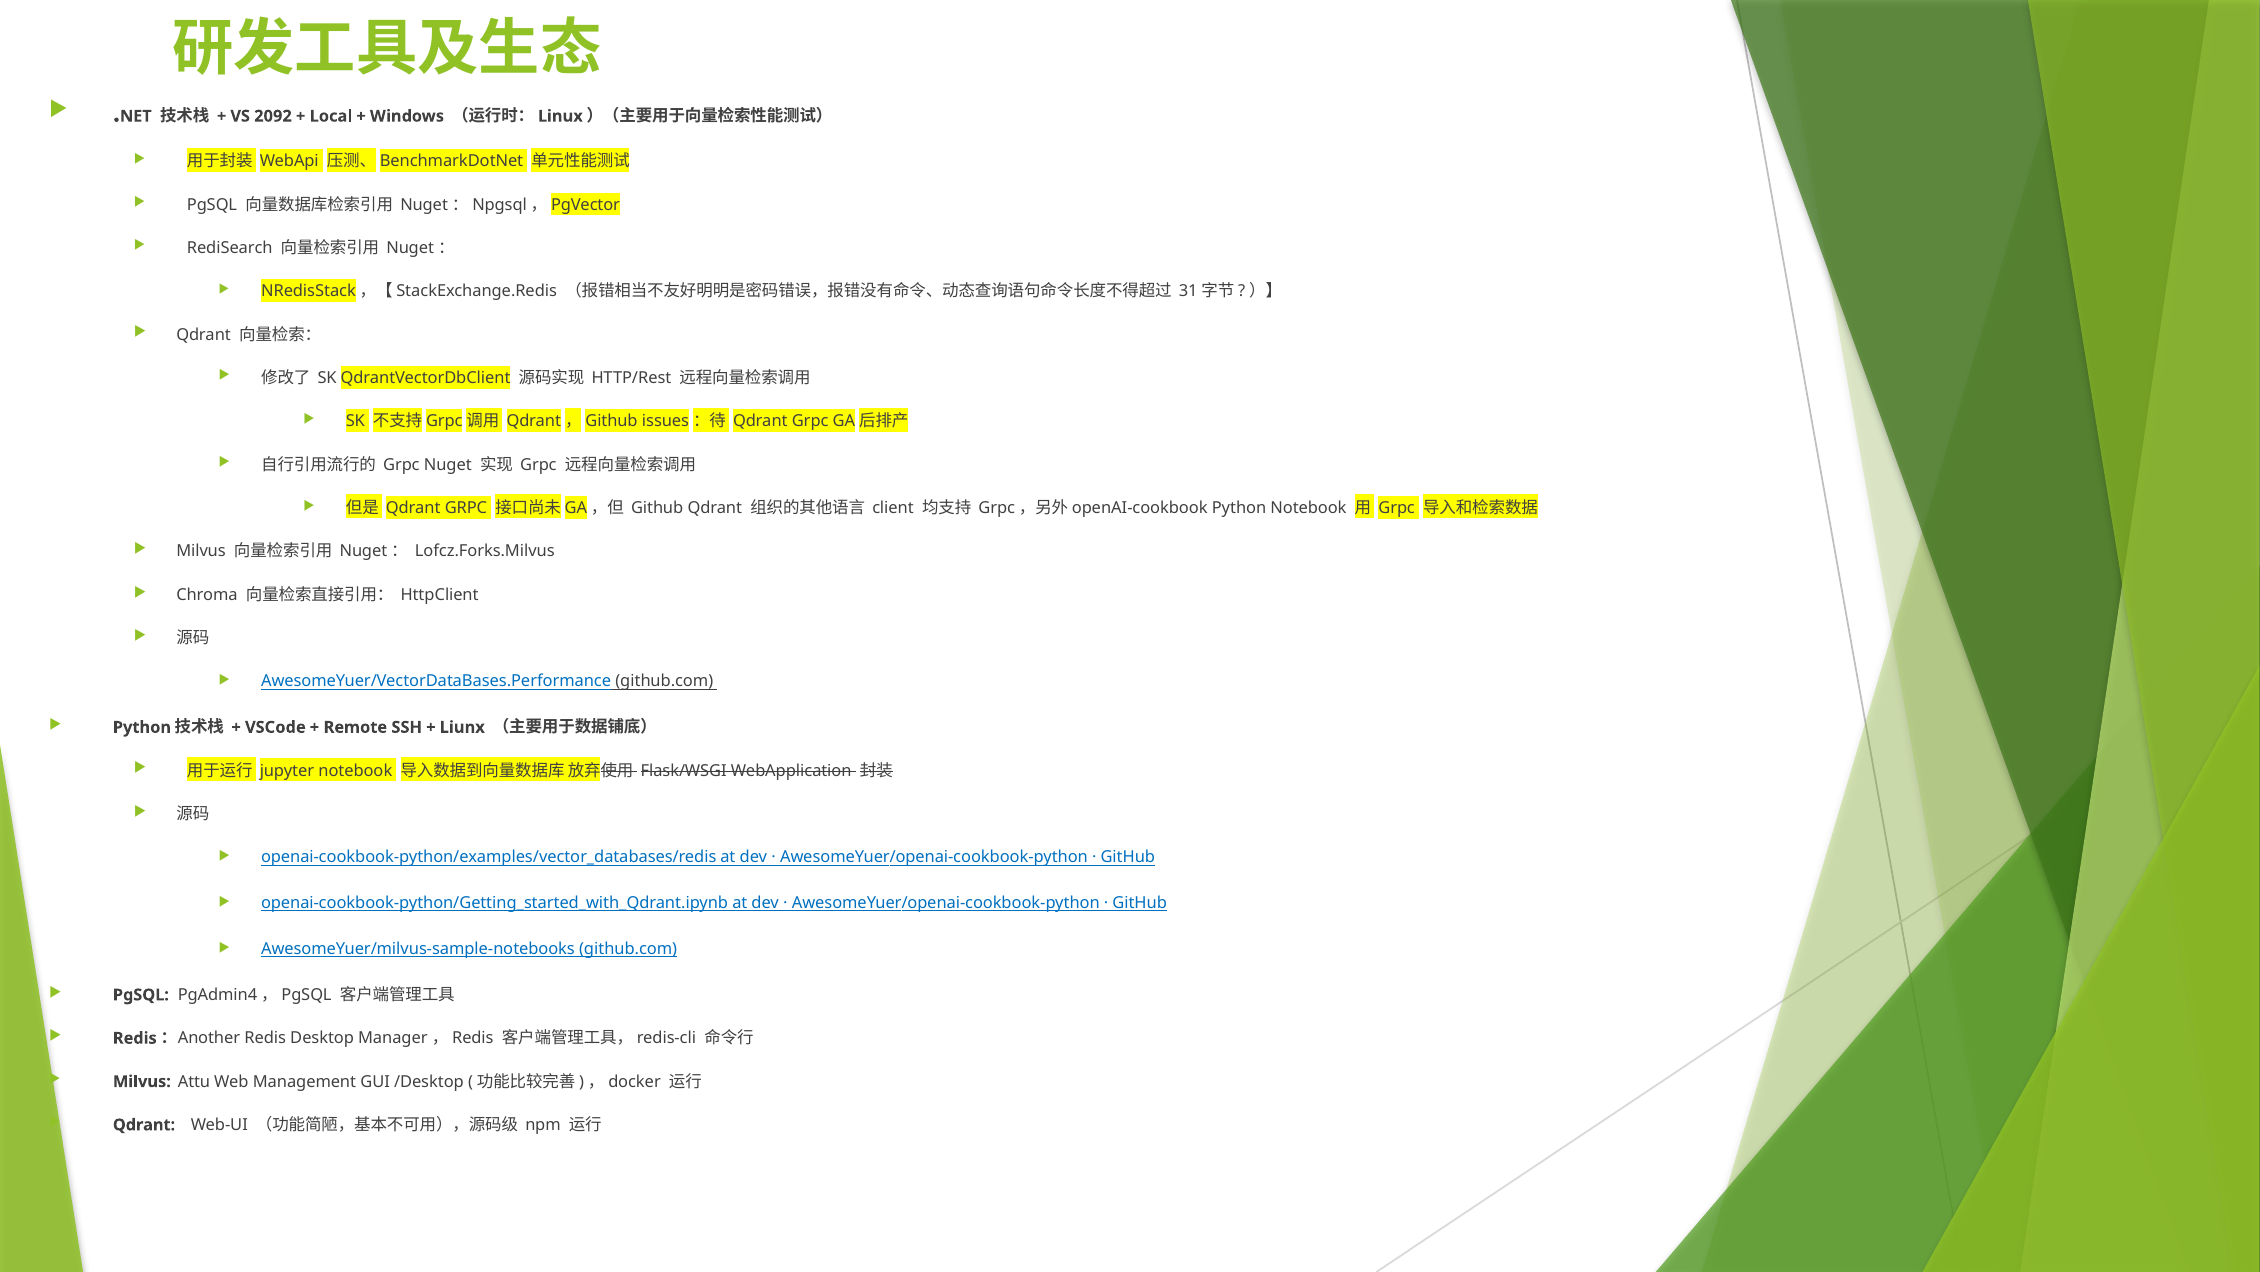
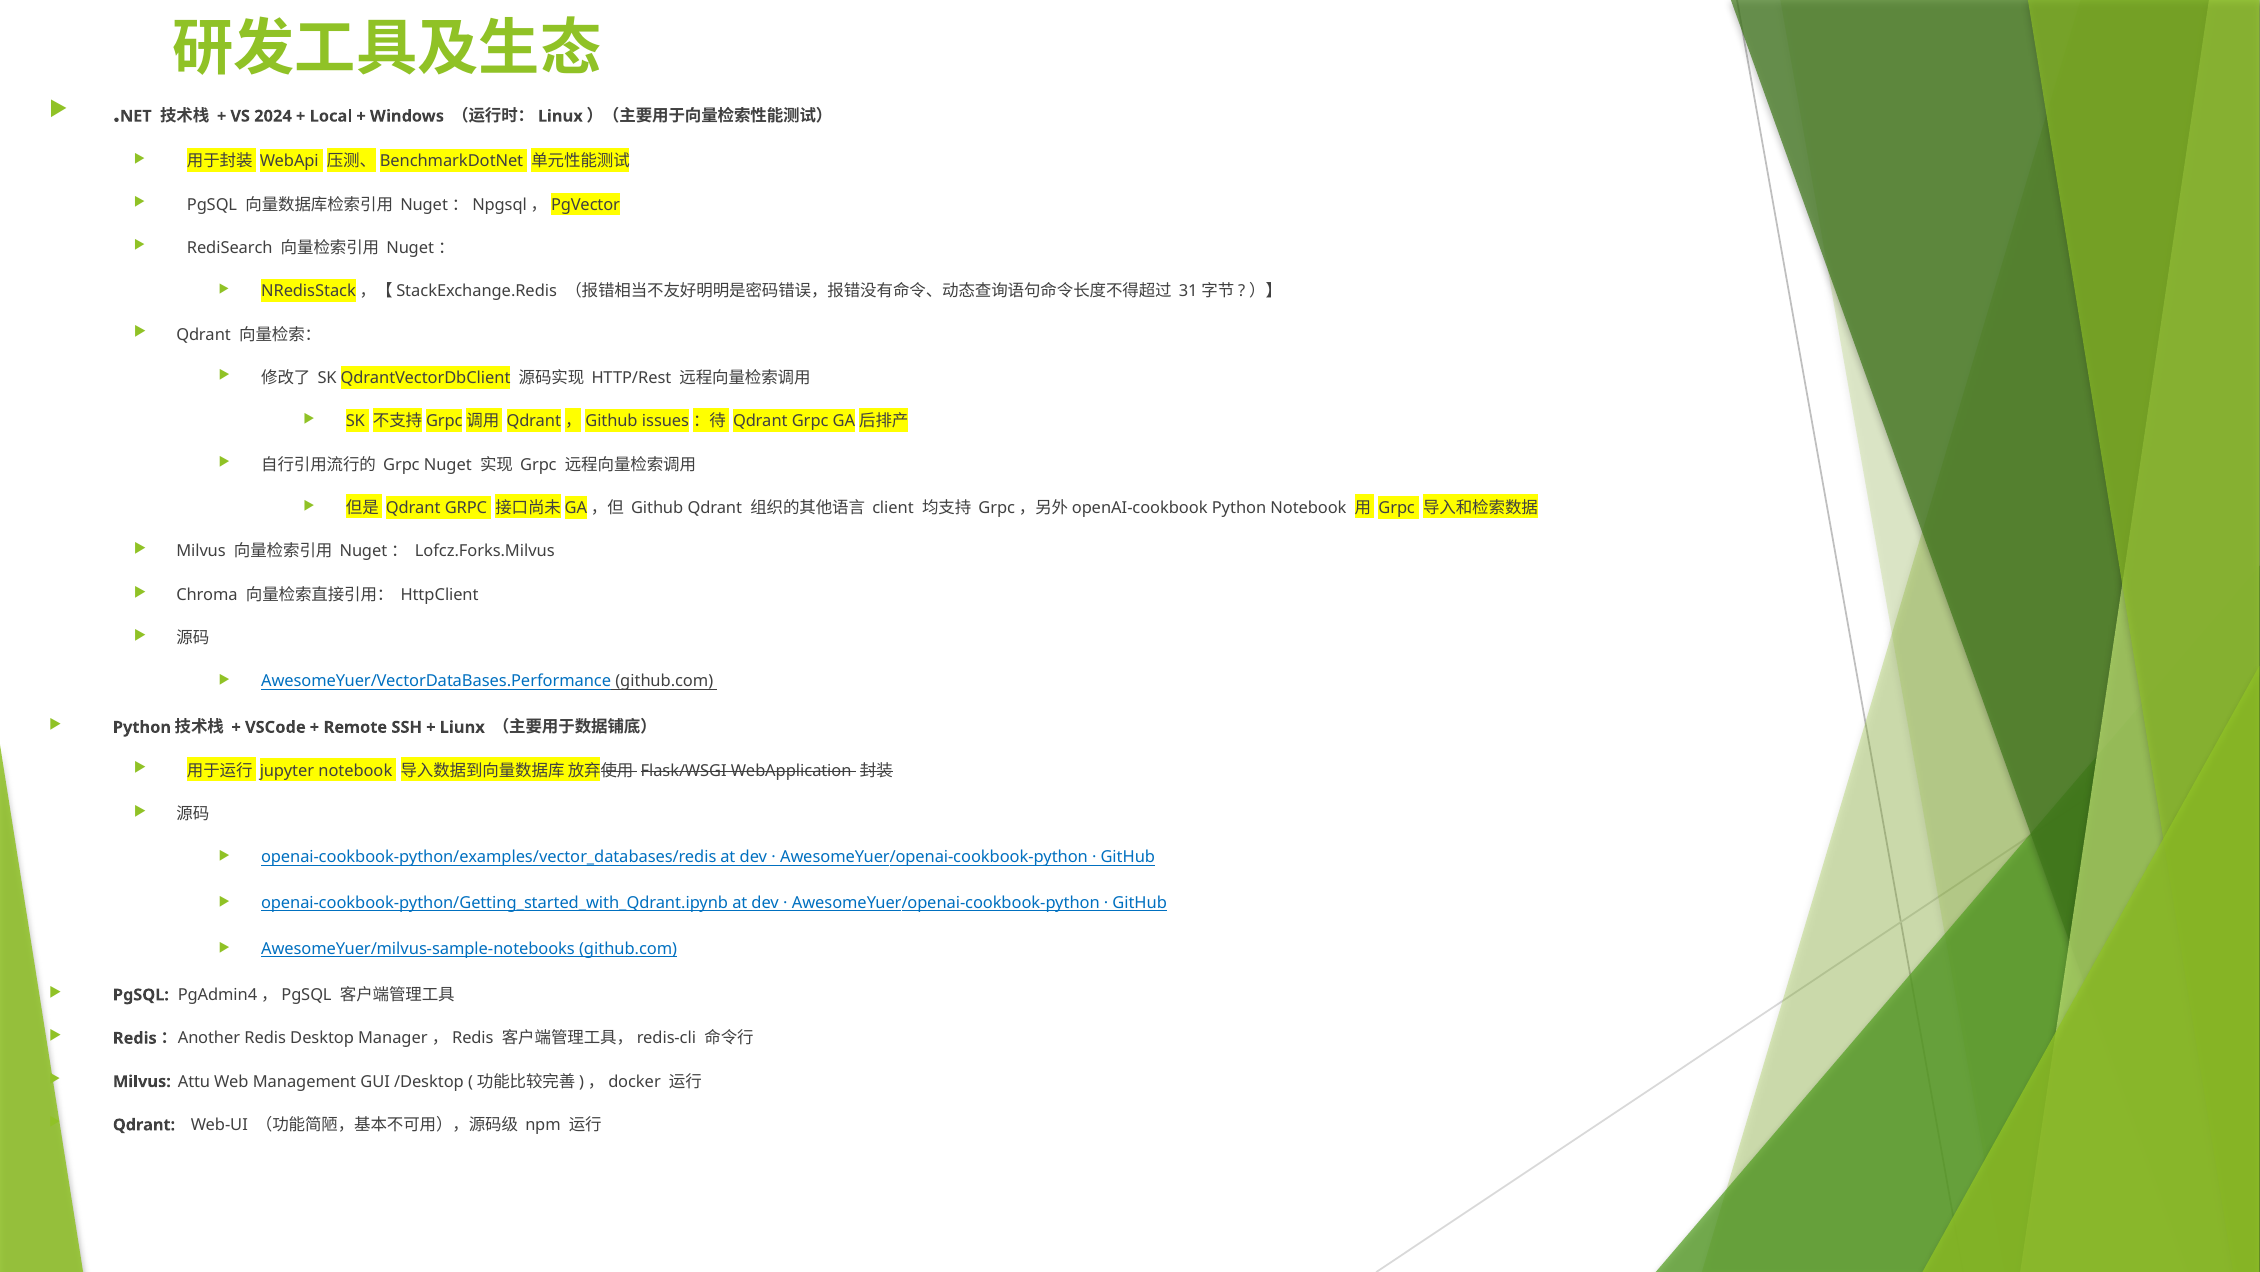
2092: 2092 -> 2024 (273, 116)
